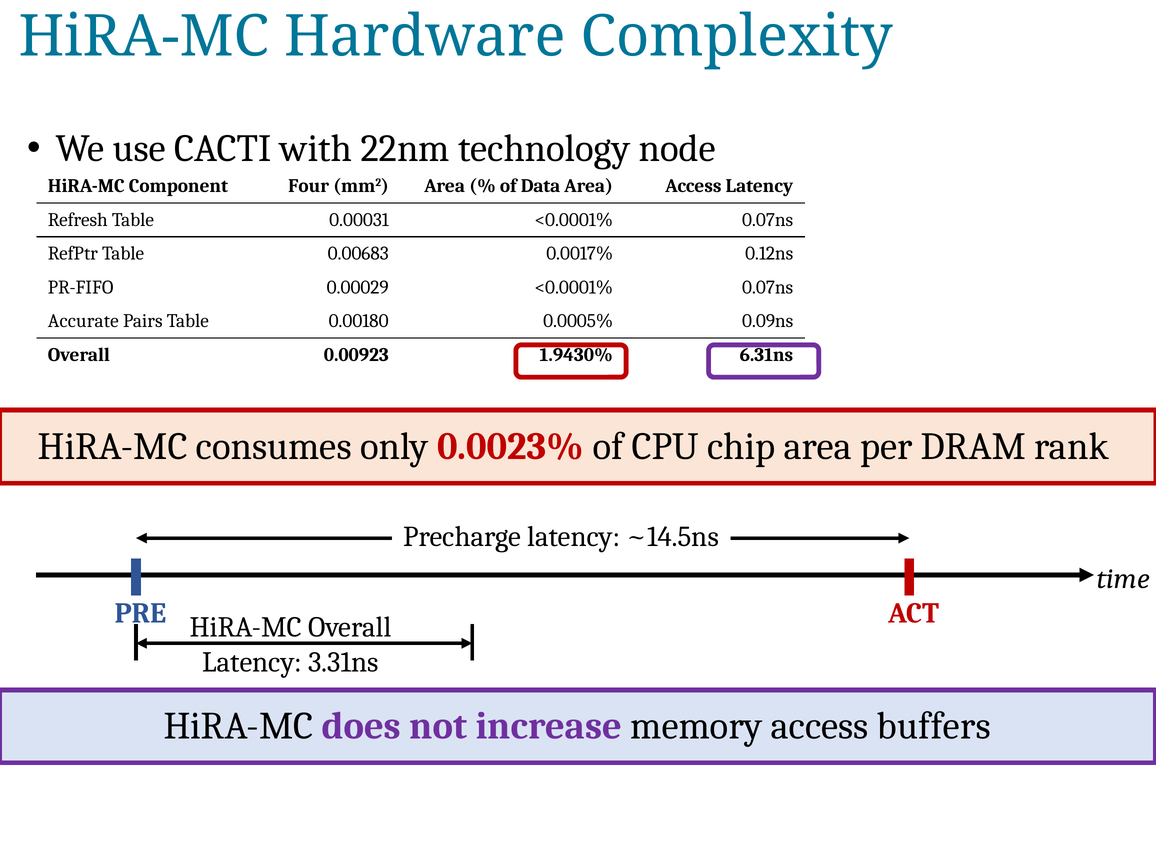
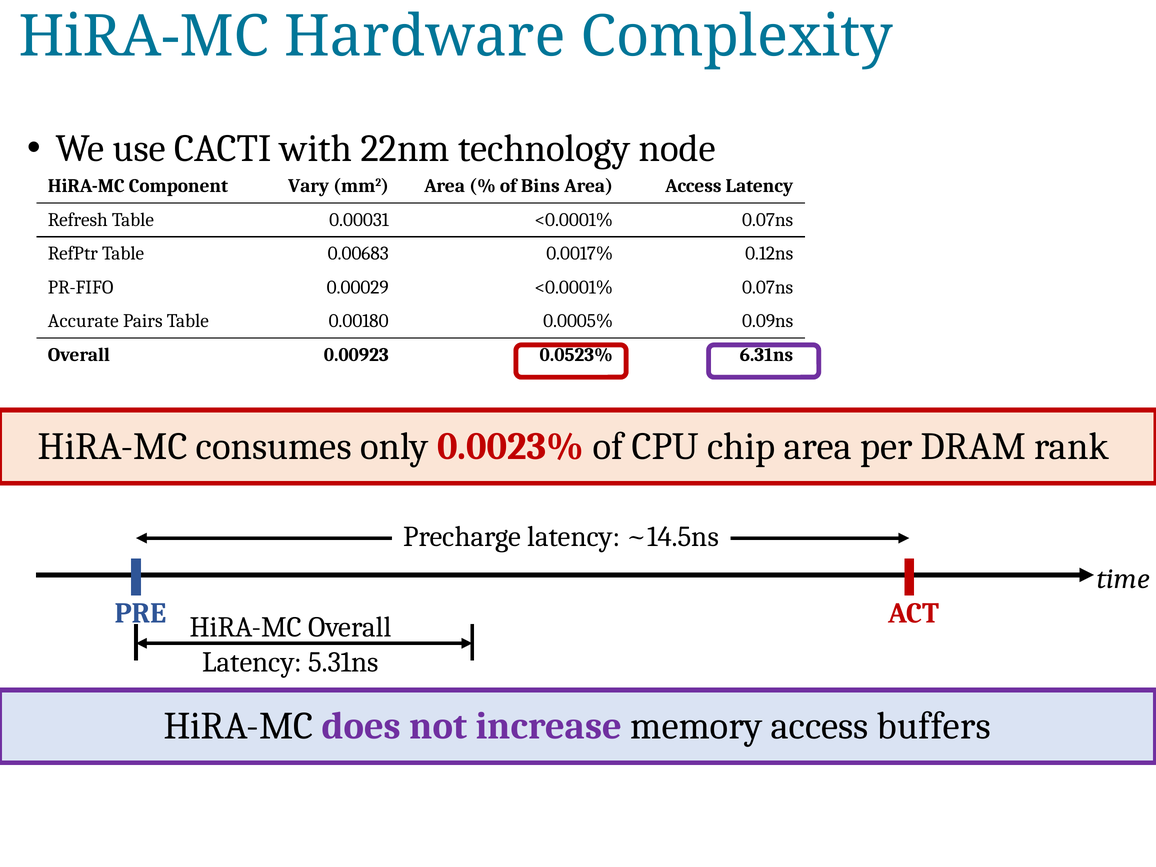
Four: Four -> Vary (309, 186)
Data: Data -> Bins (540, 186)
1.9430%: 1.9430% -> 0.0523% (576, 355)
3.31ns: 3.31ns -> 5.31ns (343, 662)
